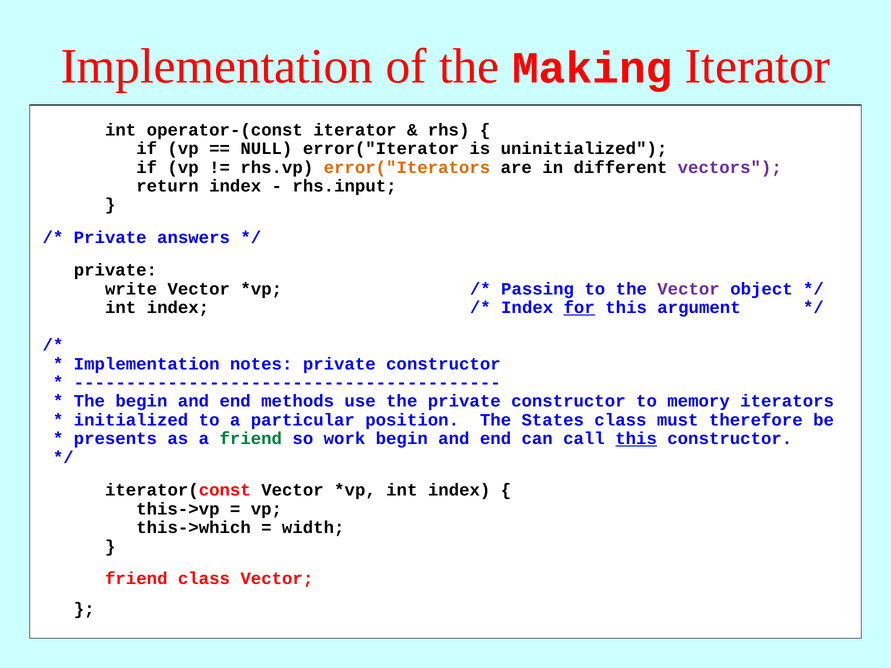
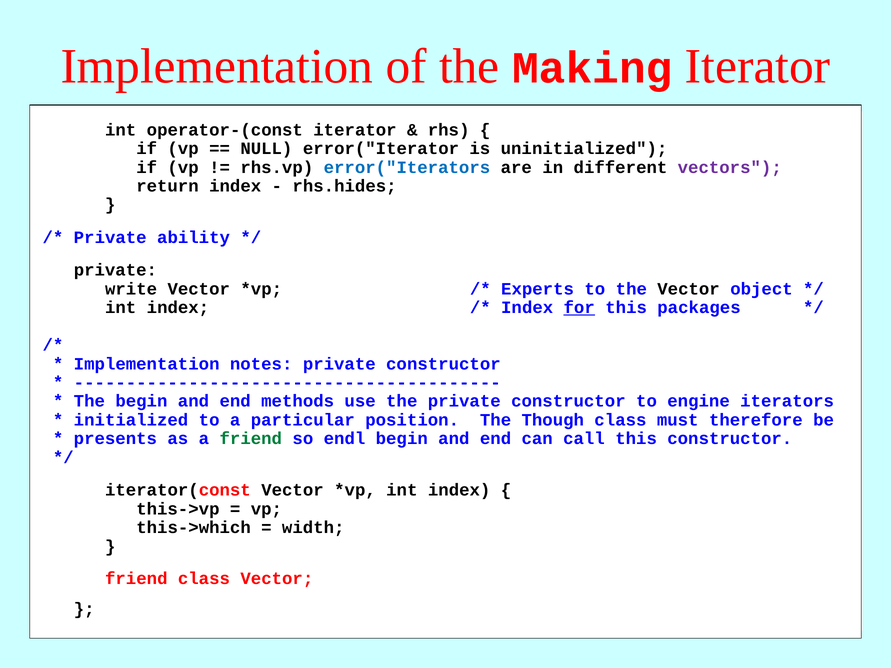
error("Iterators colour: orange -> blue (407, 167)
rhs.input: rhs.input -> rhs.hides (345, 186)
answers: answers -> ability (194, 238)
Passing: Passing -> Experts (538, 289)
Vector colour: purple -> black (689, 289)
argument: argument -> packages (699, 308)
memory: memory -> engine (699, 401)
States: States -> Though (553, 420)
work: work -> endl (345, 439)
this underline: present -> none (636, 439)
